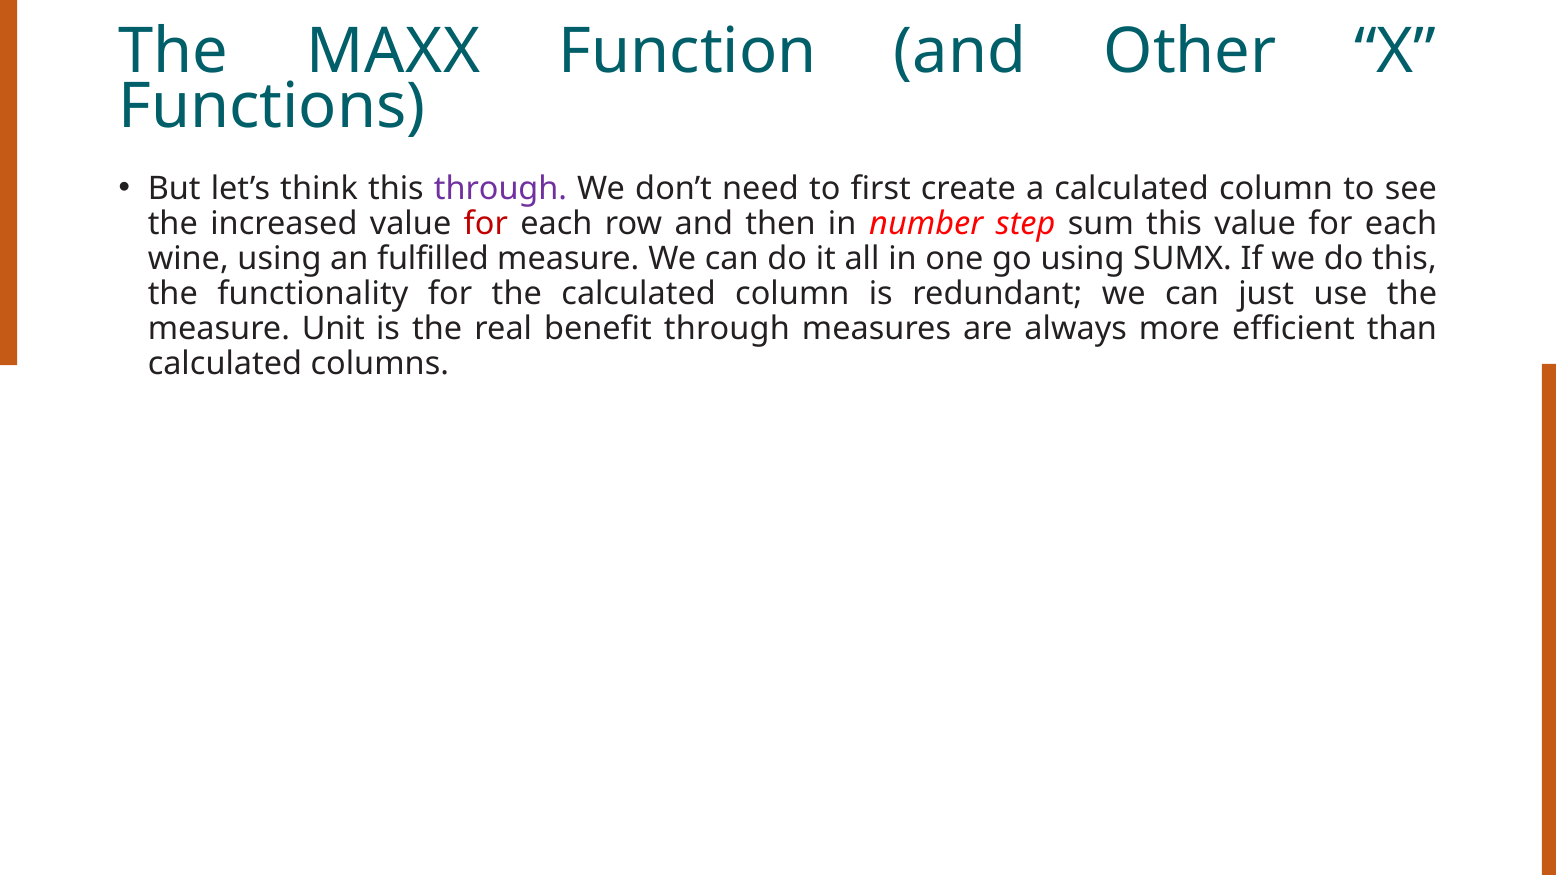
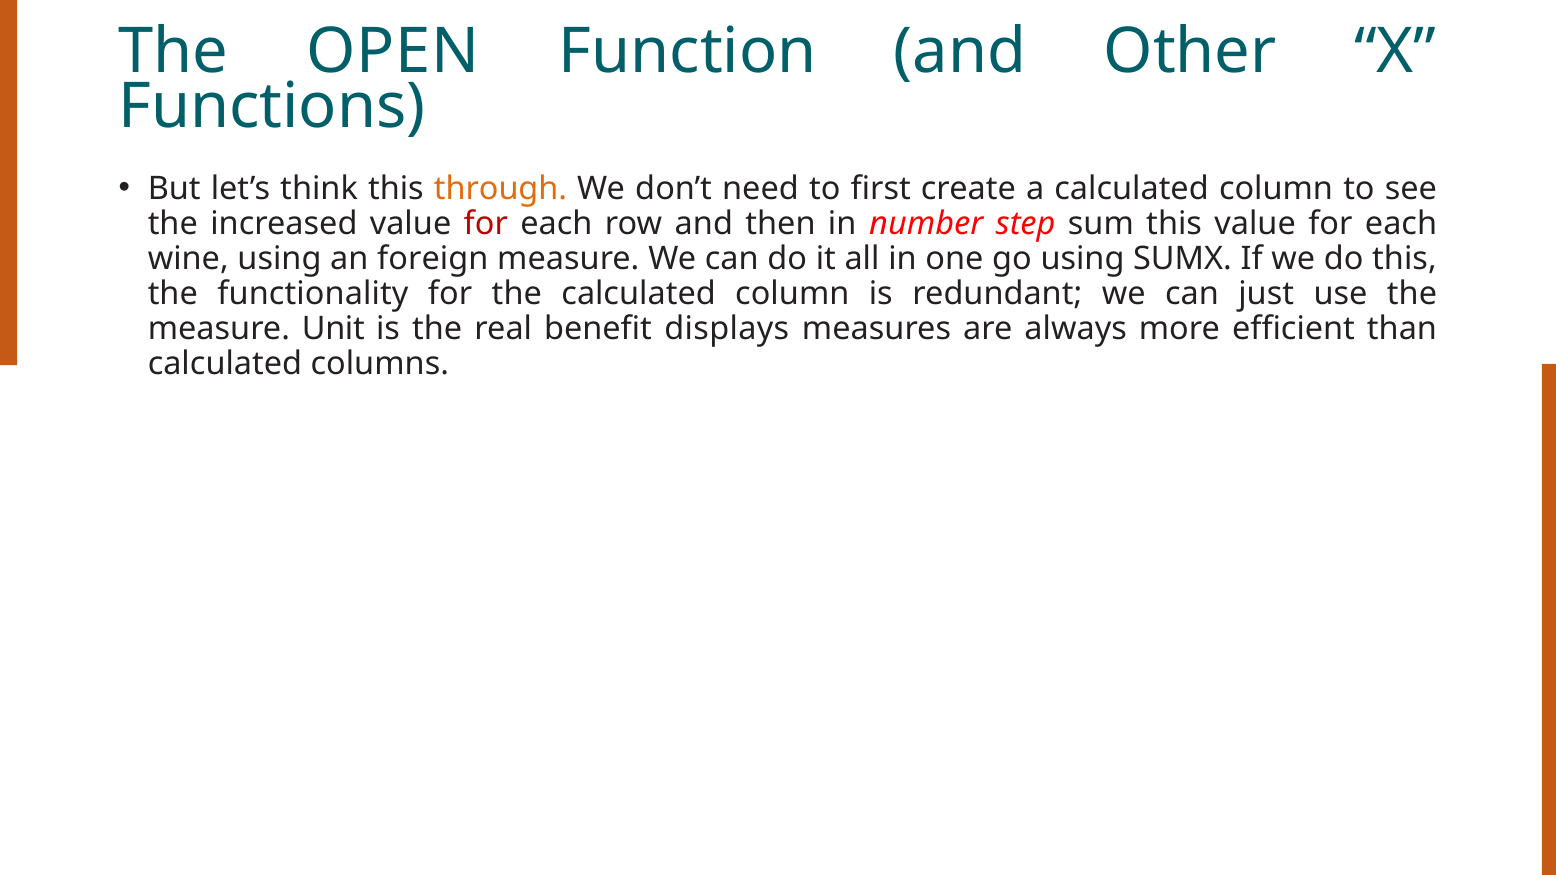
MAXX: MAXX -> OPEN (393, 52)
through colour: purple -> orange (501, 189)
fulfilled: fulfilled -> foreign (433, 259)
benefit through: through -> displays (727, 329)
